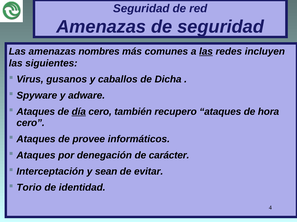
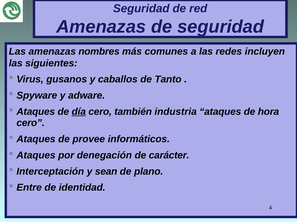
las underline: present -> none (206, 52)
Dicha: Dicha -> Tanto (168, 79)
recupero: recupero -> industria (176, 112)
evitar: evitar -> plano (149, 172)
Torio: Torio -> Entre (29, 188)
